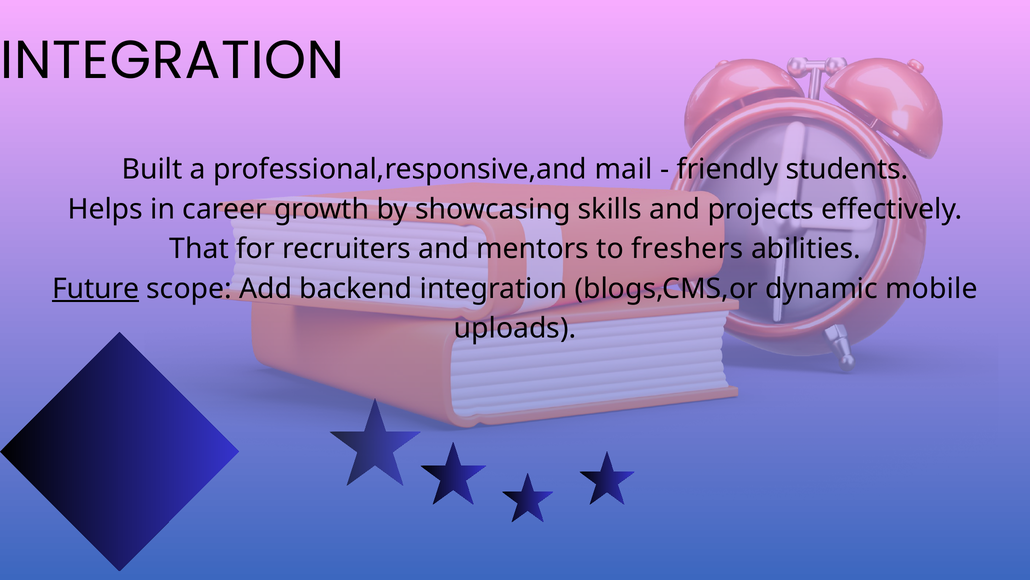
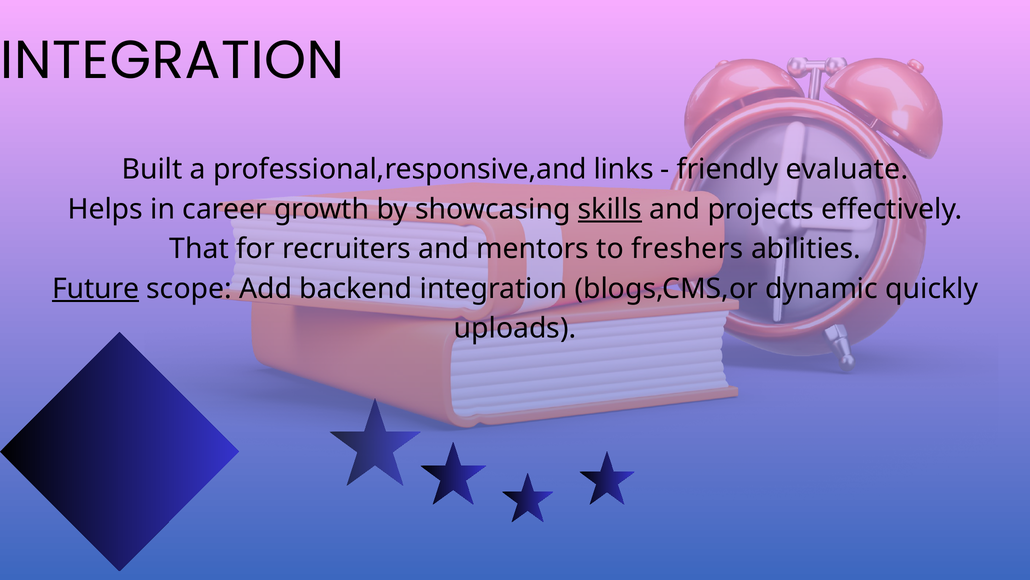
mail: mail -> links (624, 169)
students: students -> evaluate (847, 169)
skills underline: none -> present (610, 209)
mobile: mobile -> quickly (932, 288)
